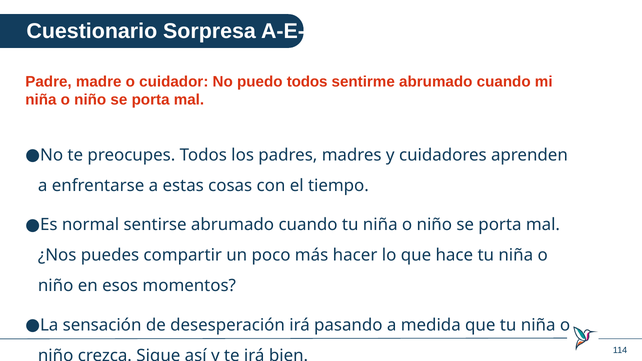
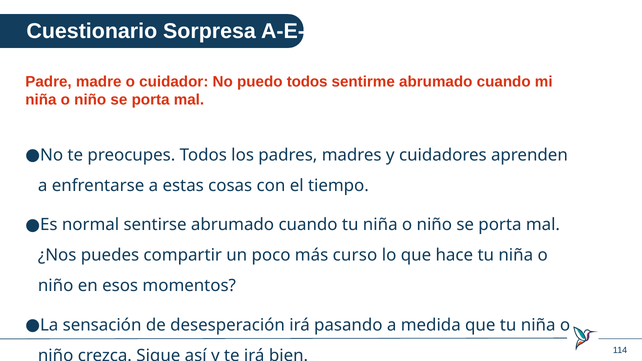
hacer: hacer -> curso (355, 255)
